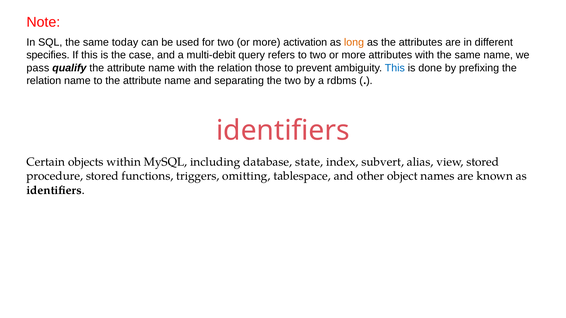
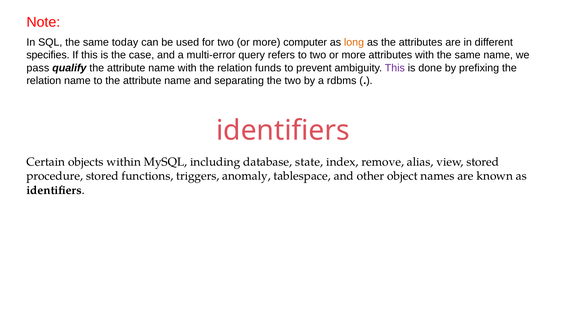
activation: activation -> computer (305, 42)
multi-debit: multi-debit -> multi-error (211, 55)
those: those -> funds (268, 68)
This colour: blue -> purple (395, 68)
subvert: subvert -> remove (383, 162)
omitting: omitting -> anomaly (246, 176)
